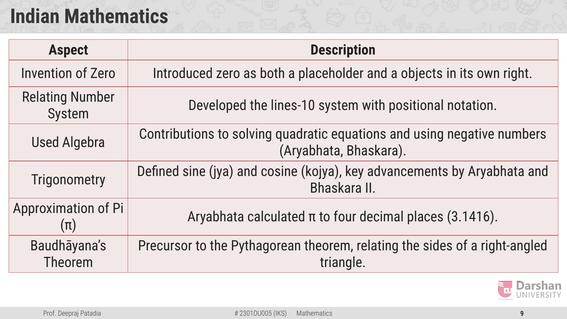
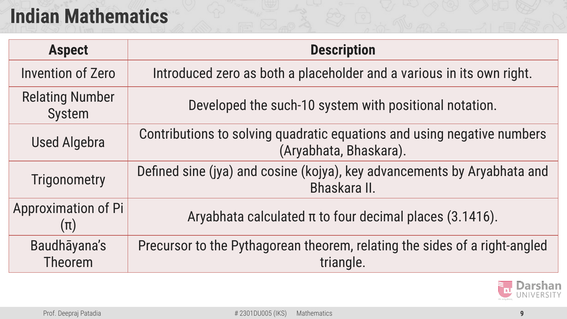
objects: objects -> various (422, 74)
lines-10: lines-10 -> such-10 (293, 105)
